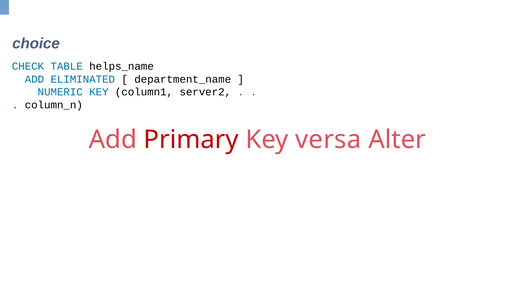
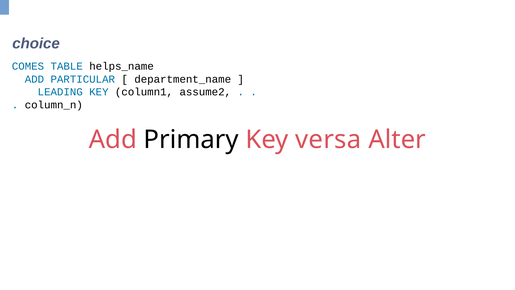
CHECK: CHECK -> COMES (28, 66)
ELIMINATED: ELIMINATED -> PARTICULAR (83, 79)
NUMERIC: NUMERIC -> LEADING (60, 92)
server2: server2 -> assume2 (205, 92)
Primary colour: red -> black (191, 140)
